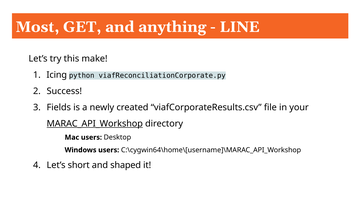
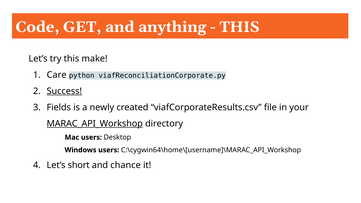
Most: Most -> Code (37, 27)
LINE: LINE -> THIS (240, 27)
Icing: Icing -> Care (57, 75)
Success underline: none -> present (64, 91)
shaped: shaped -> chance (126, 165)
